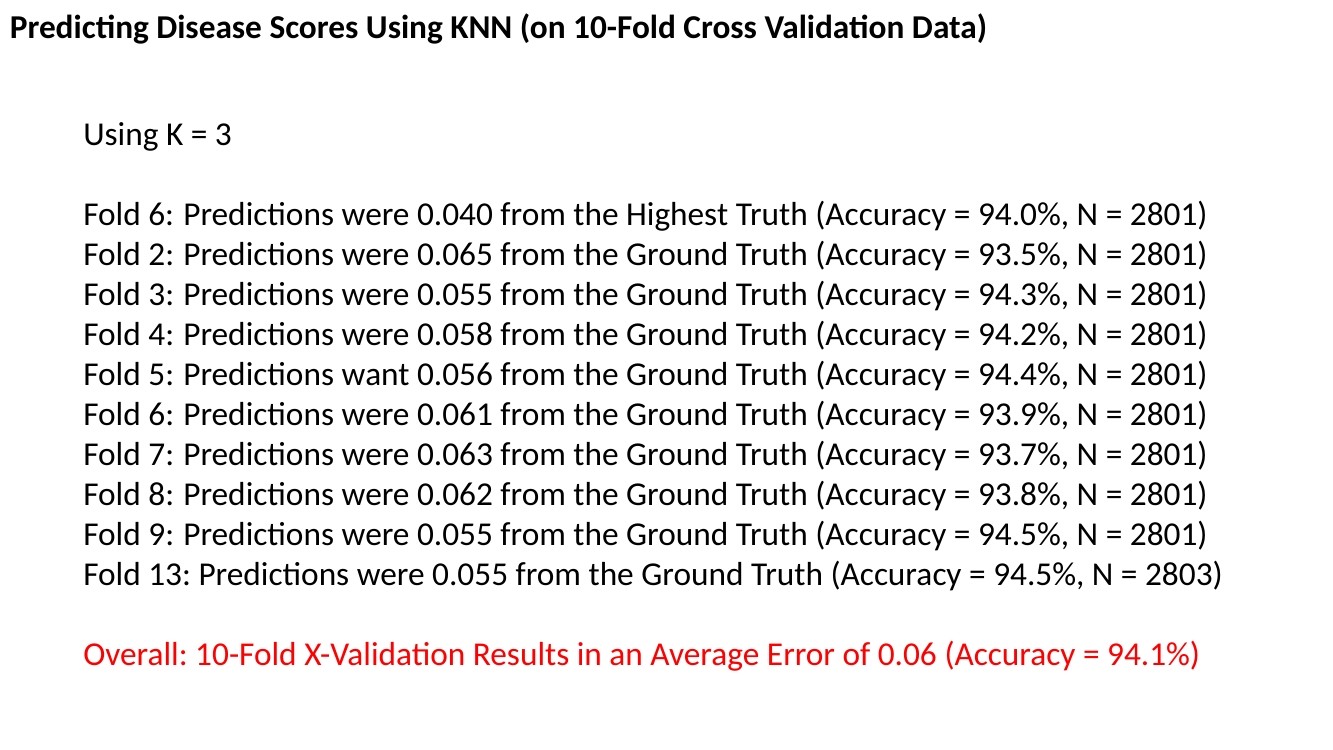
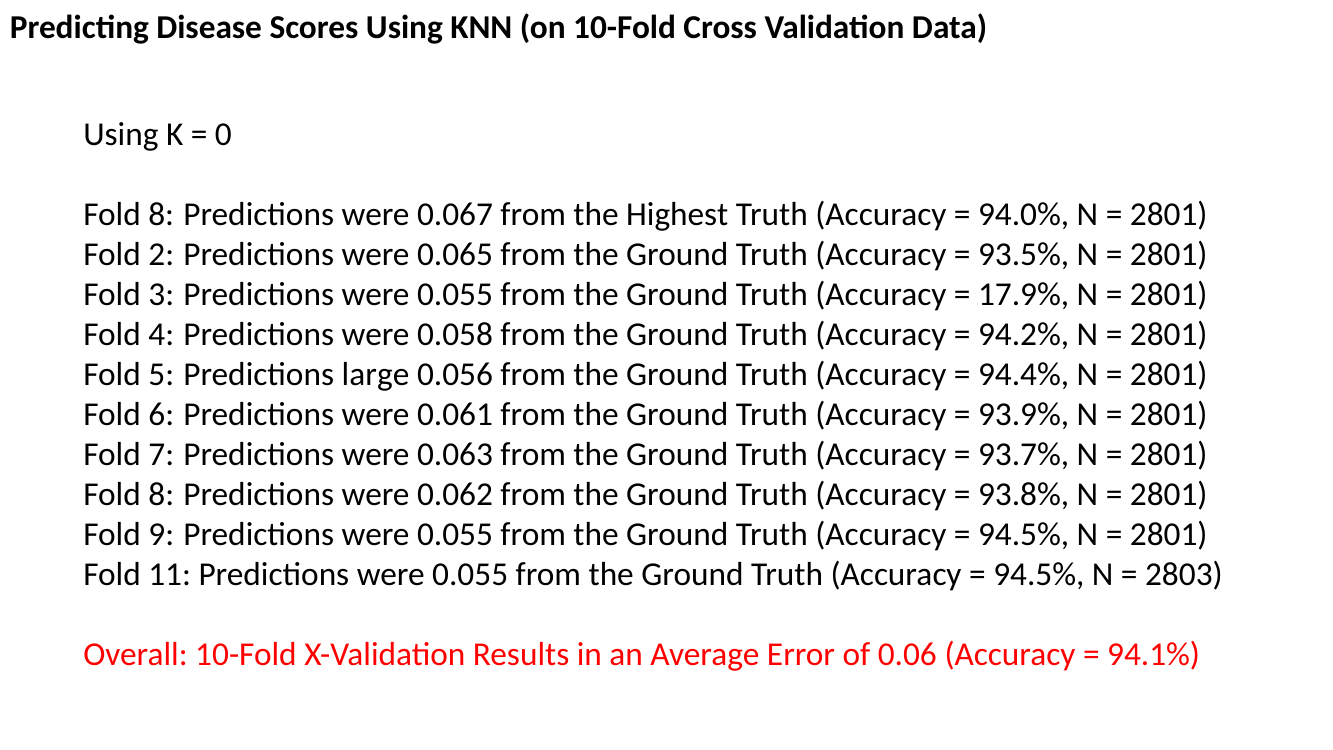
3: 3 -> 0 (223, 134)
6: 6 -> 8 (161, 214)
0.040: 0.040 -> 0.067 (455, 214)
94.3%: 94.3% -> 17.9% (1024, 294)
want: want -> large (376, 374)
13: 13 -> 11 (170, 574)
